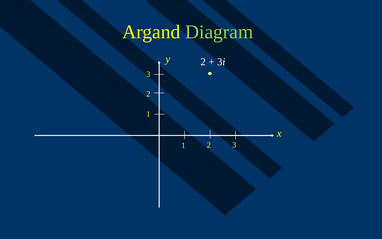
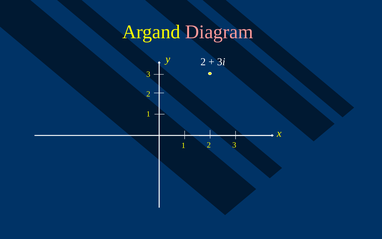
Diagram colour: light green -> pink (219, 32)
